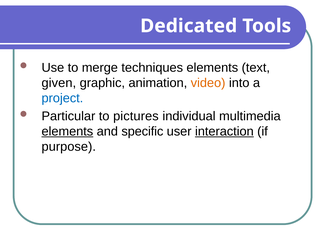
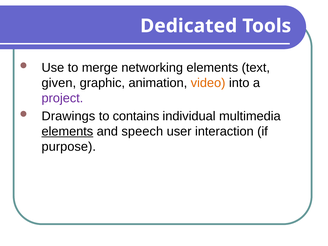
techniques: techniques -> networking (152, 68)
project colour: blue -> purple (62, 98)
Particular: Particular -> Drawings (68, 116)
pictures: pictures -> contains (136, 116)
specific: specific -> speech (142, 131)
interaction underline: present -> none (224, 131)
